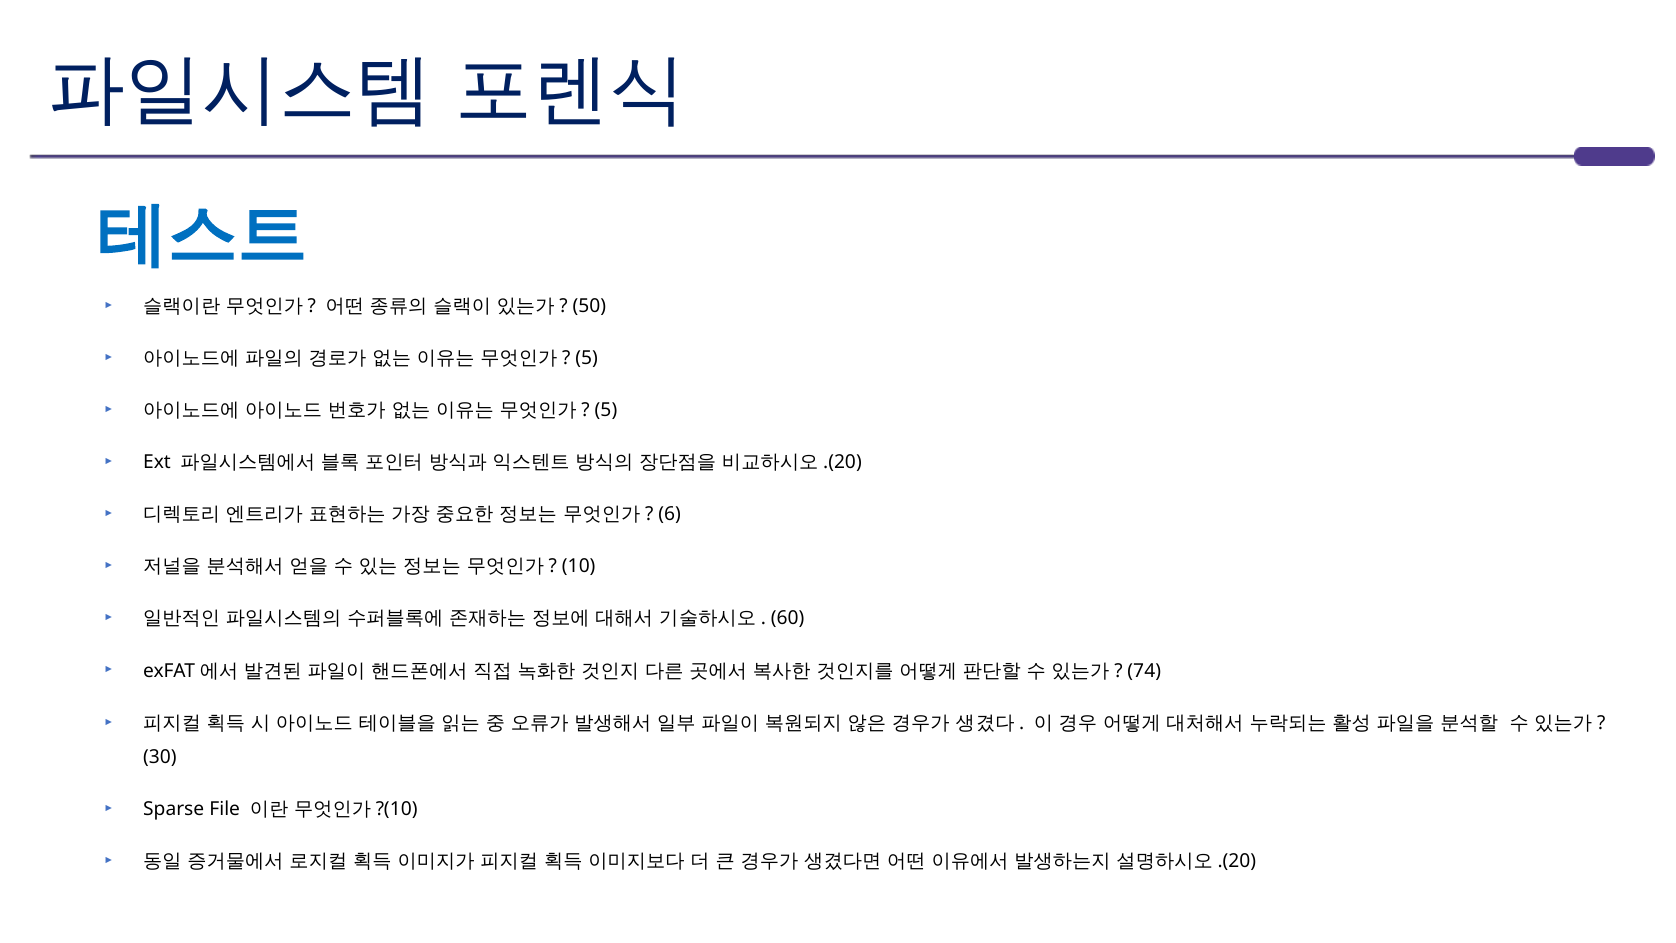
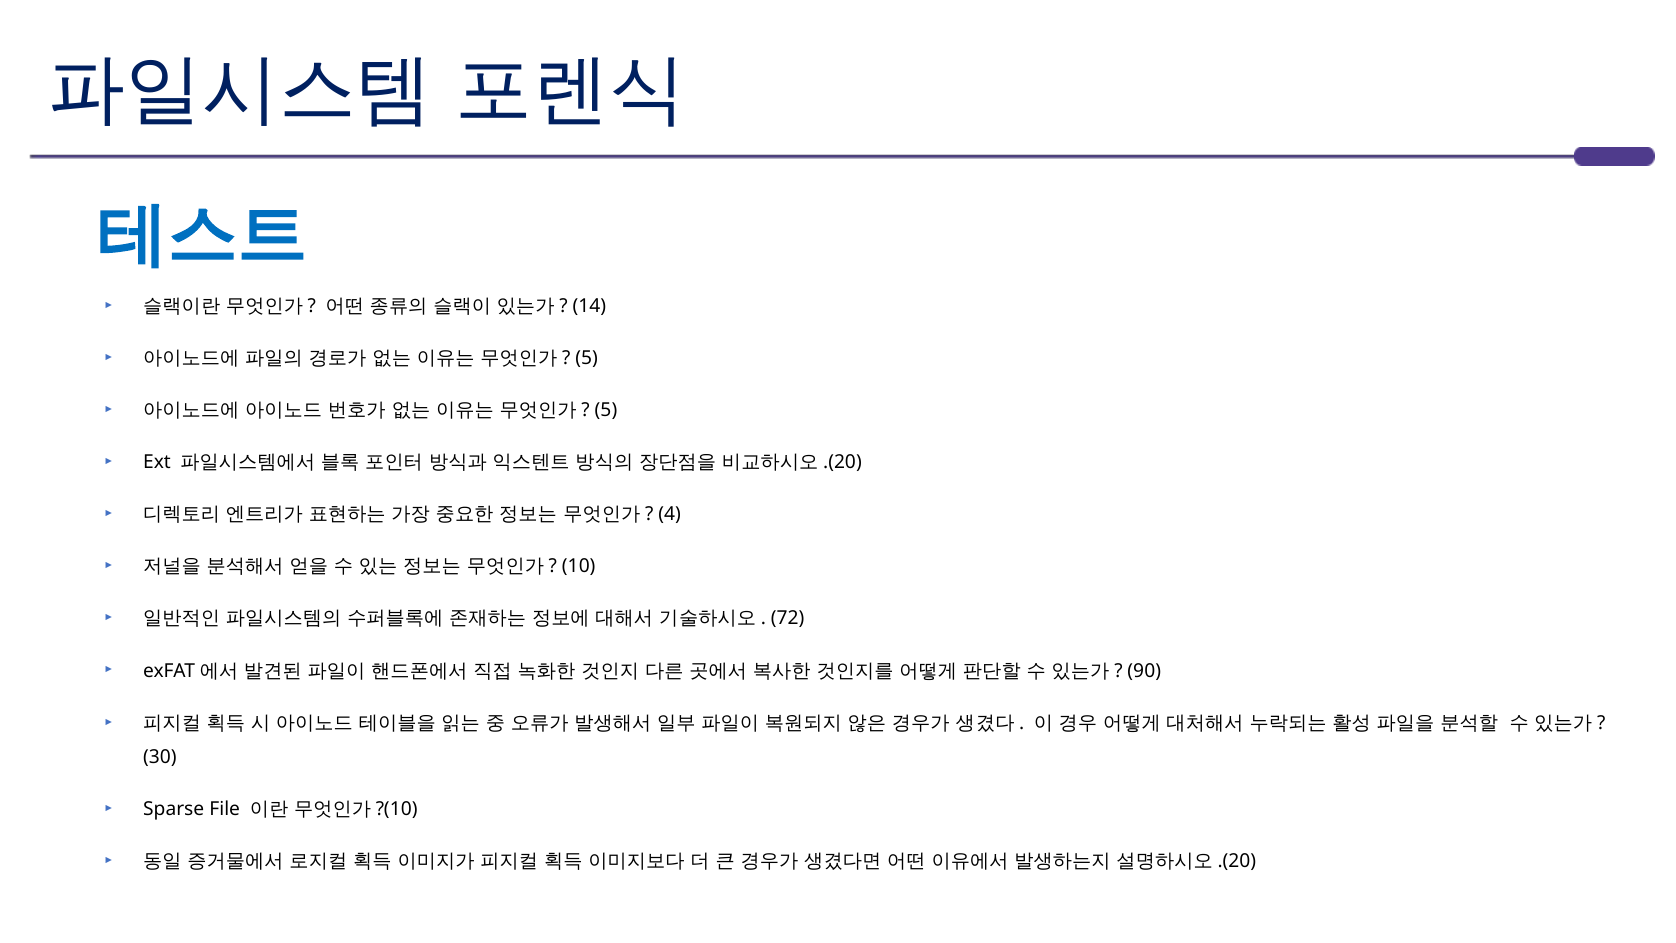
50: 50 -> 14 (589, 306)
6: 6 -> 4 (670, 514)
60: 60 -> 72 (788, 618)
74: 74 -> 90 (1144, 671)
